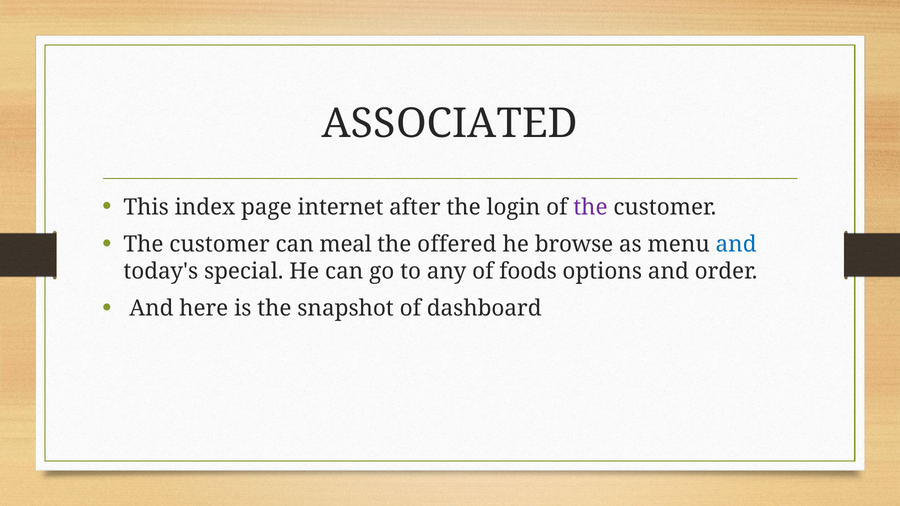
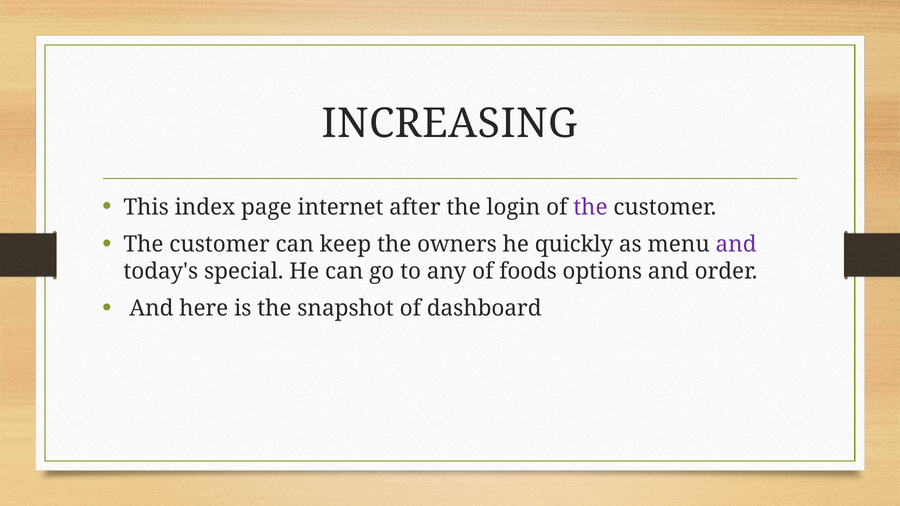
ASSOCIATED: ASSOCIATED -> INCREASING (450, 123)
meal: meal -> keep (345, 244)
offered: offered -> owners (457, 244)
browse: browse -> quickly (574, 244)
and colour: blue -> purple (736, 244)
